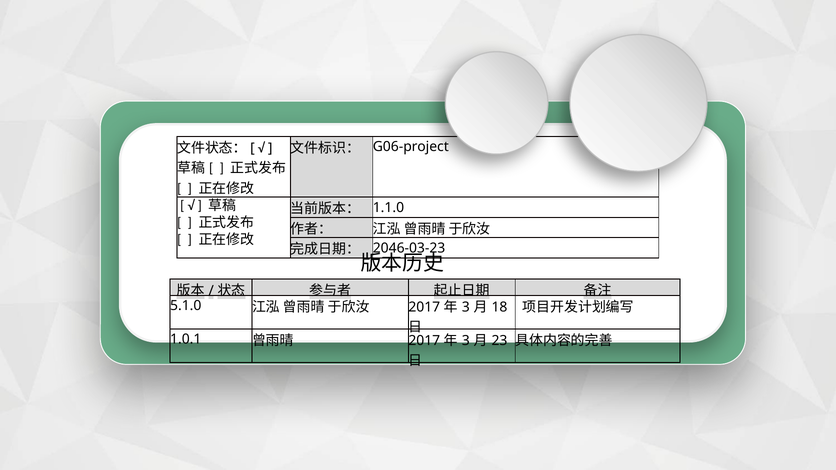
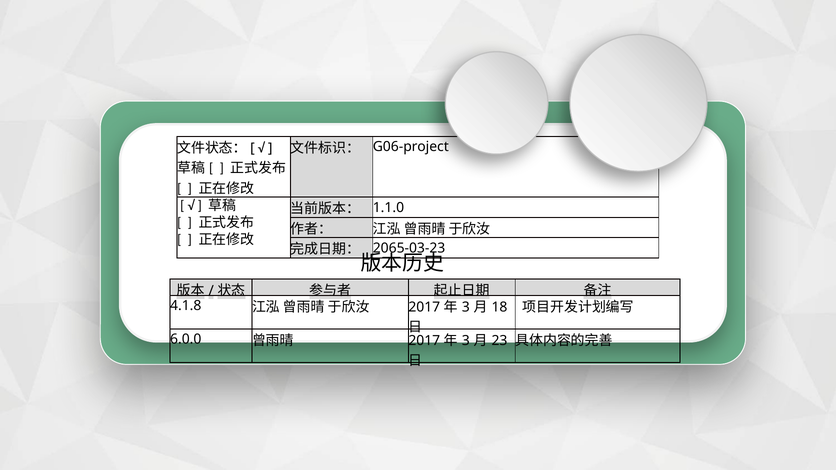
2046-03-23: 2046-03-23 -> 2065-03-23 (409, 248)
5.1.0: 5.1.0 -> 4.1.8 (186, 306)
1.0.1: 1.0.1 -> 6.0.0 (186, 340)
